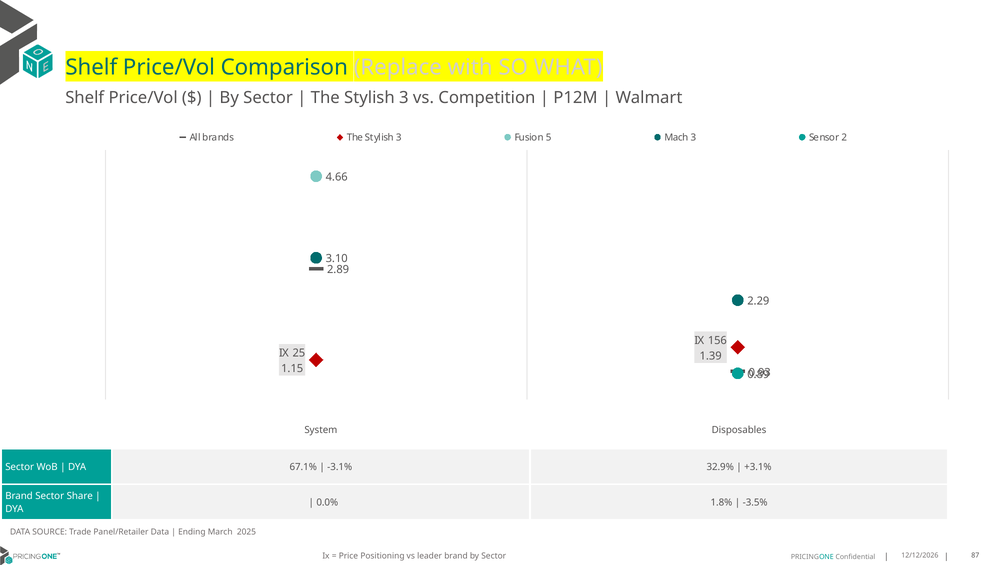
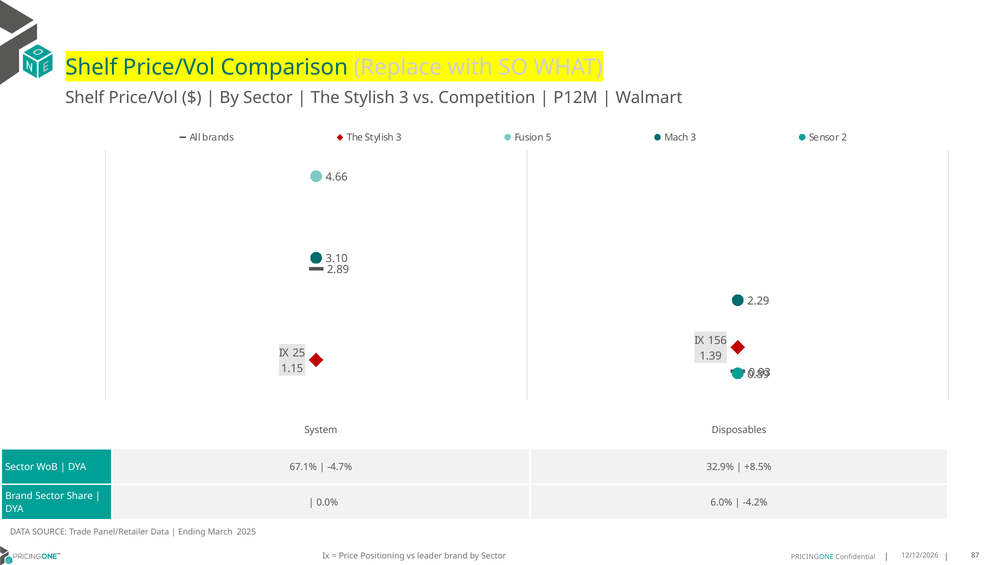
-3.1%: -3.1% -> -4.7% (340, 467)
+3.1%: +3.1% -> +8.5% (758, 467)
1.8%: 1.8% -> 6.0% (721, 502)
-3.5%: -3.5% -> -4.2% (755, 502)
